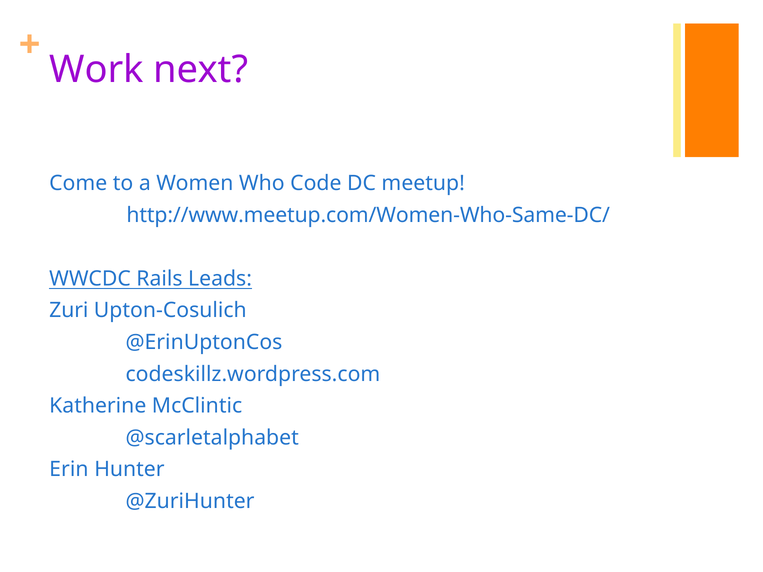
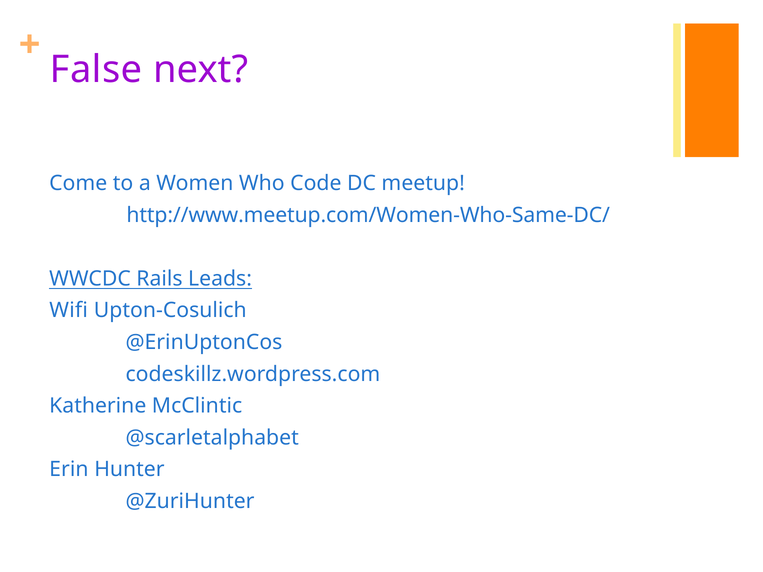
Work: Work -> False (96, 70)
Zuri: Zuri -> Wifi (69, 311)
